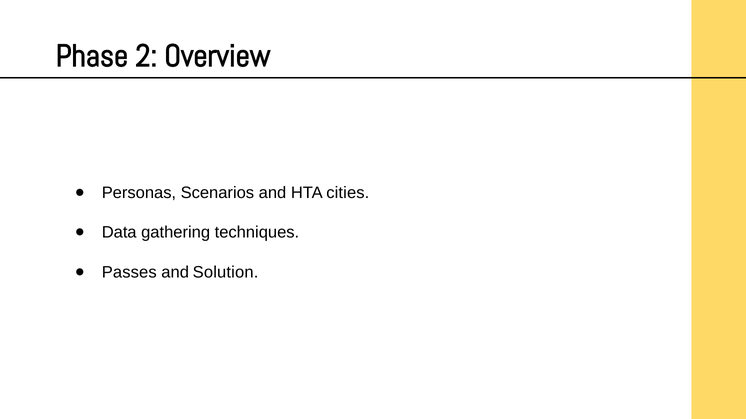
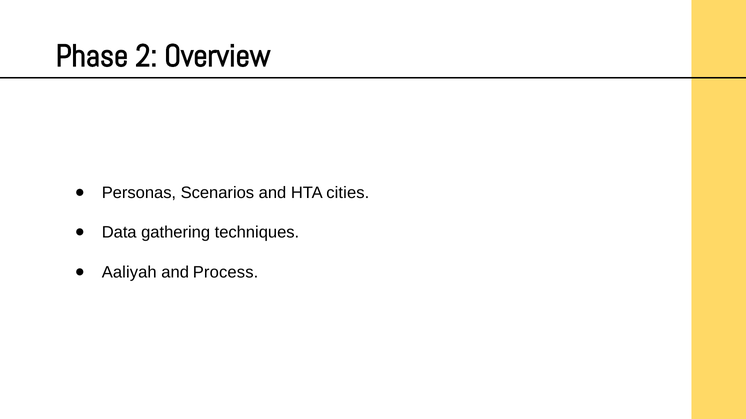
Passes: Passes -> Aaliyah (129, 273)
Solution: Solution -> Process (226, 273)
